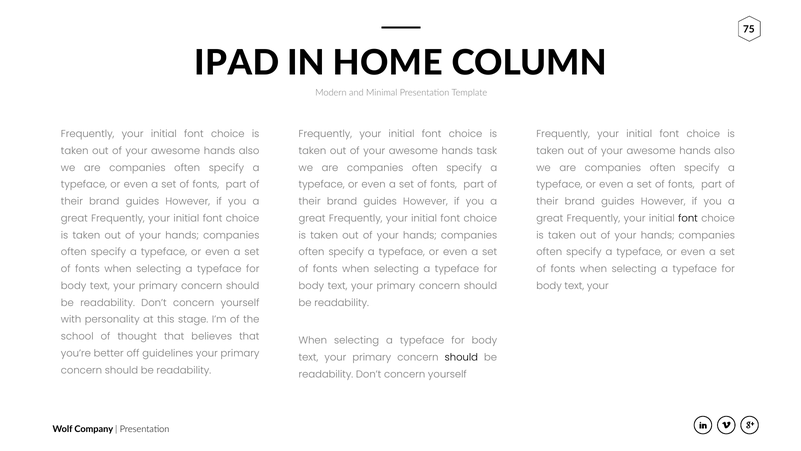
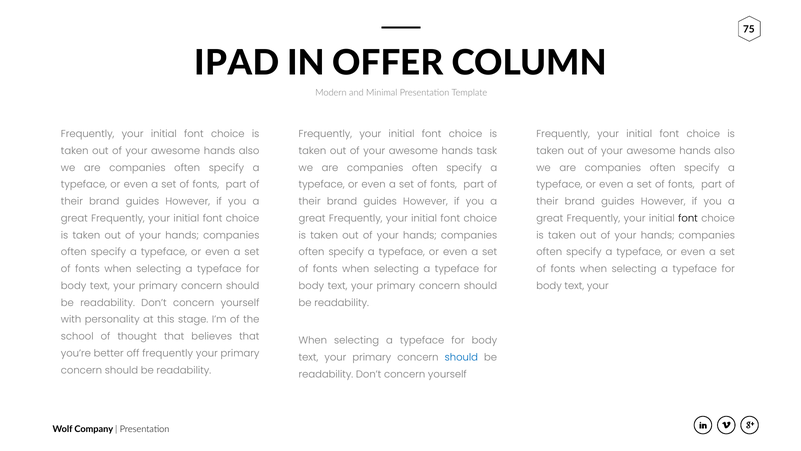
HOME: HOME -> OFFER (388, 63)
off guidelines: guidelines -> frequently (168, 353)
should colour: black -> blue (461, 357)
